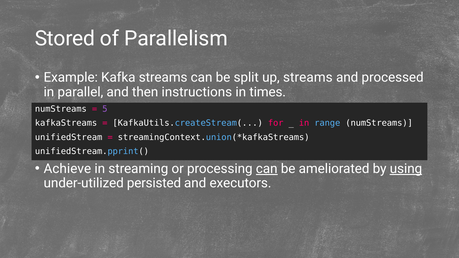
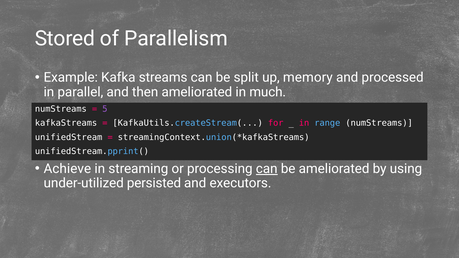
up streams: streams -> memory (308, 78)
then instructions: instructions -> ameliorated (197, 92)
times: times -> much (268, 92)
using underline: present -> none (406, 169)
